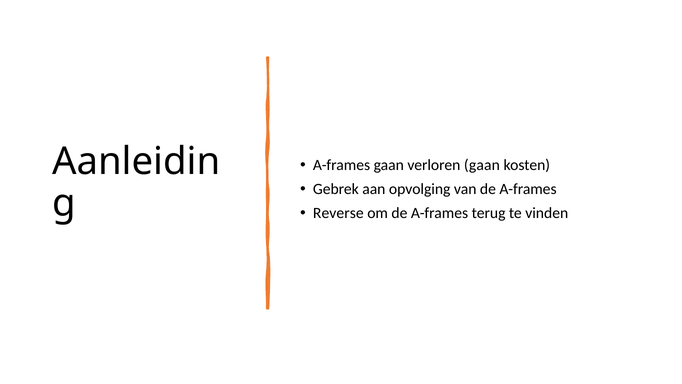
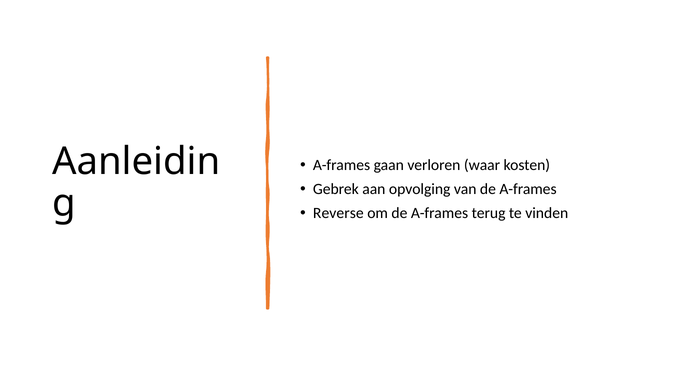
verloren gaan: gaan -> waar (482, 165)
